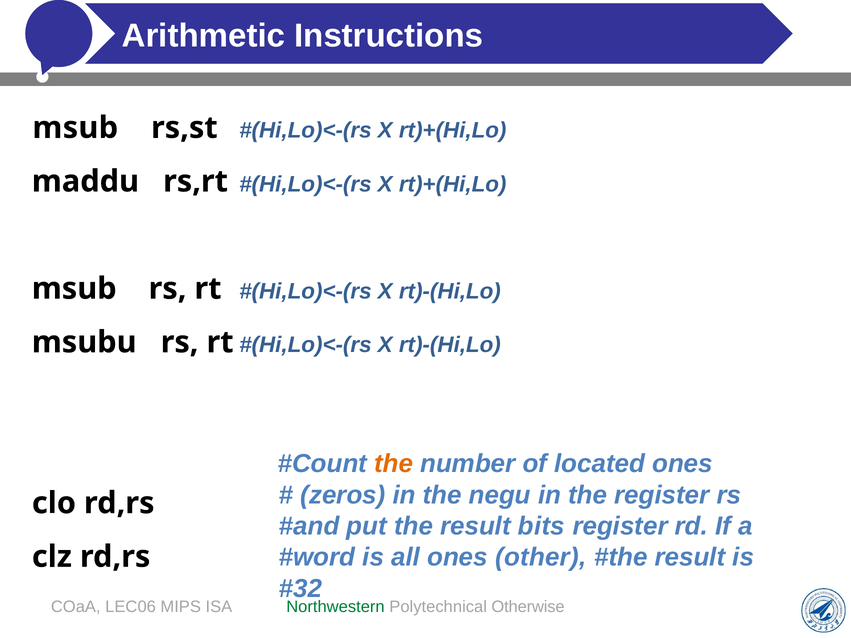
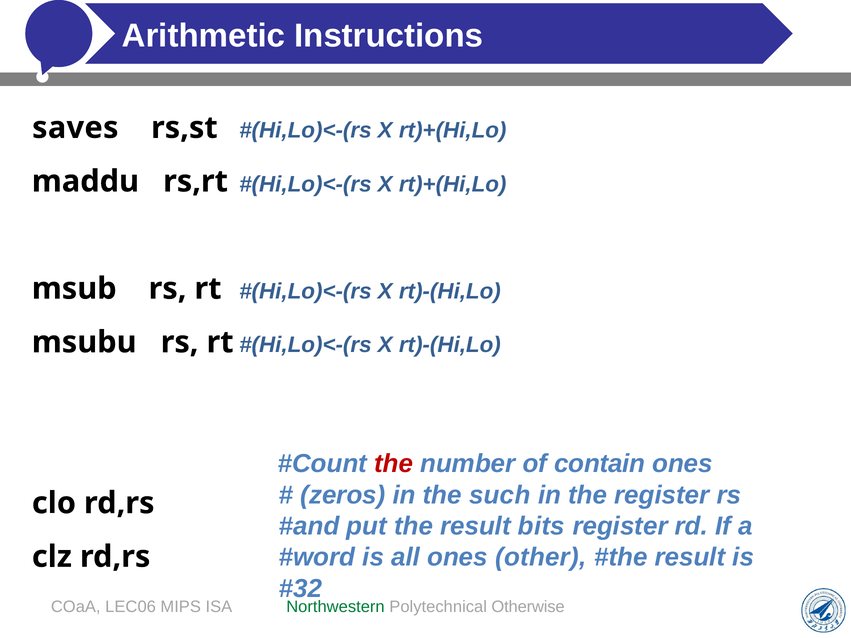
msub: msub -> saves (75, 128)
the colour: orange -> red (394, 464)
located: located -> contain (600, 464)
negu: negu -> such (500, 495)
